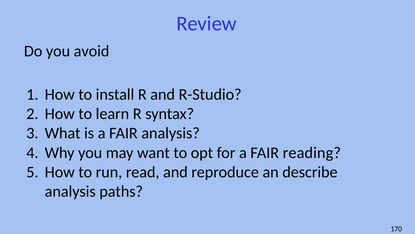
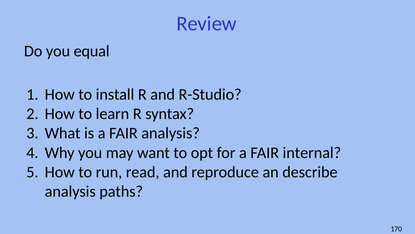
avoid: avoid -> equal (92, 51)
reading: reading -> internal (312, 152)
